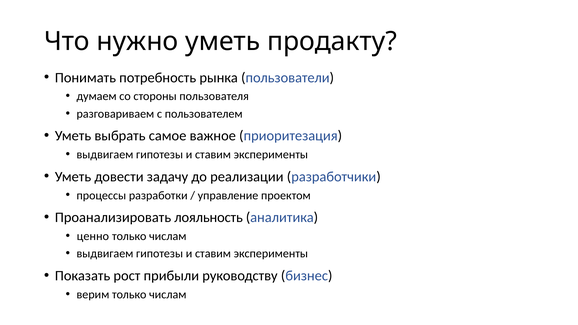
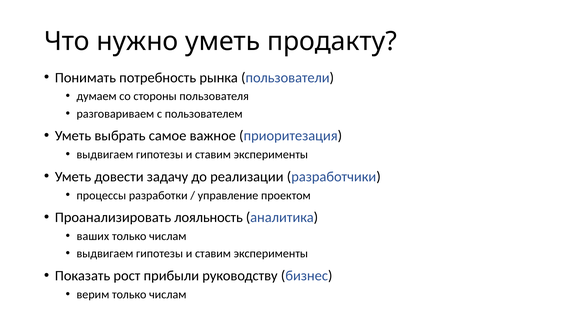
ценно: ценно -> ваших (93, 236)
